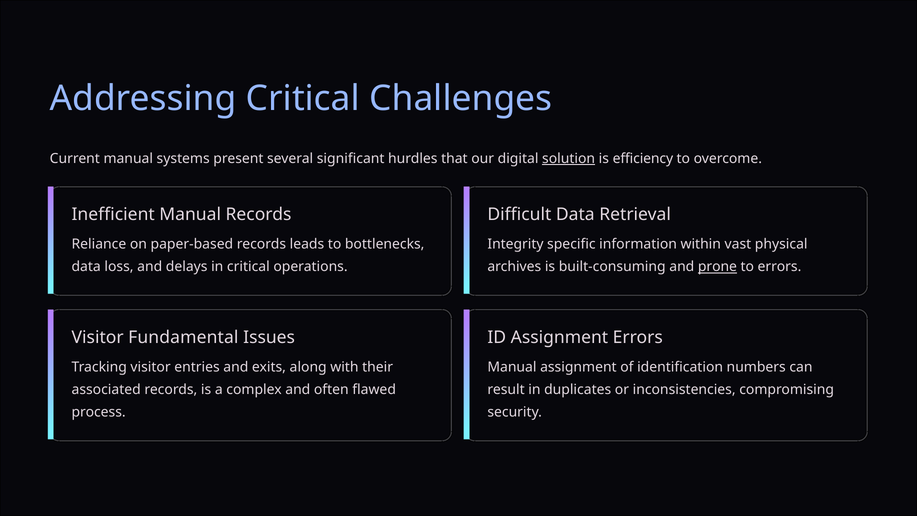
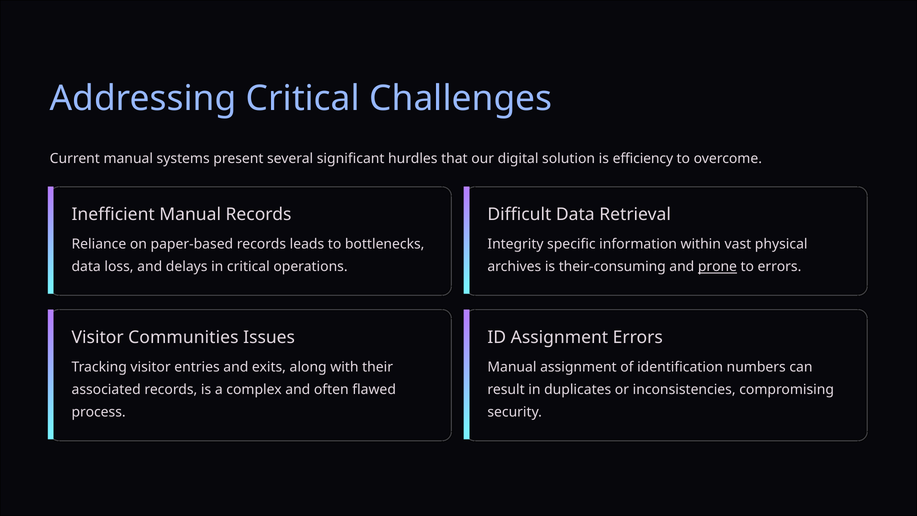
solution underline: present -> none (569, 159)
built-consuming: built-consuming -> their-consuming (612, 267)
Fundamental: Fundamental -> Communities (183, 337)
